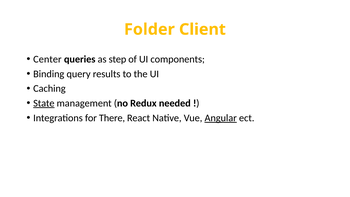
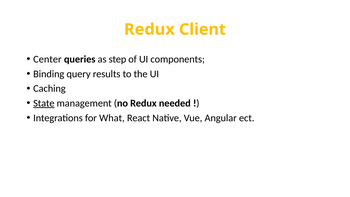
Folder: Folder -> Redux (149, 29)
There: There -> What (112, 118)
Angular underline: present -> none (221, 118)
